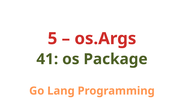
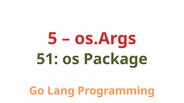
41: 41 -> 51 (47, 59)
